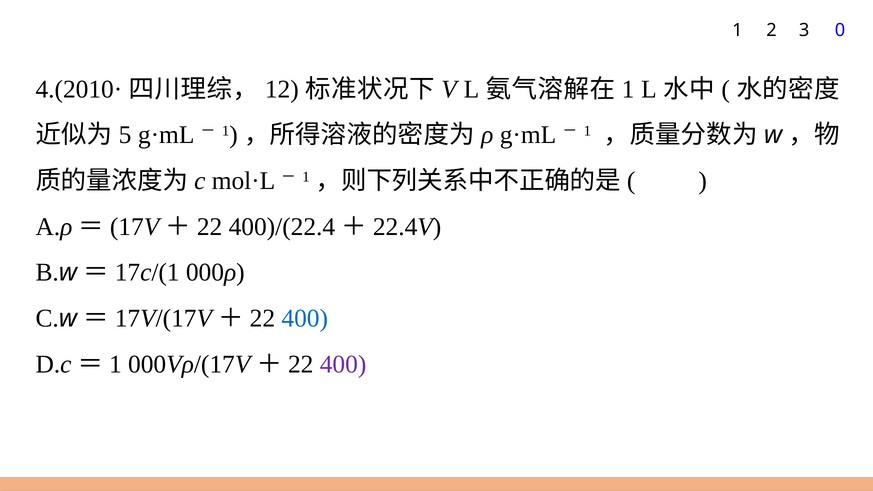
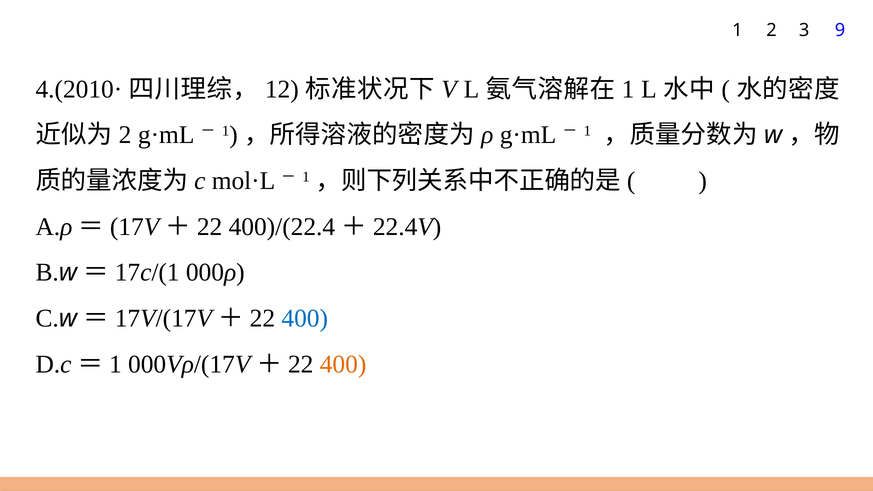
0: 0 -> 9 (840, 30)
5: 5 -> 2 (125, 135)
400 colour: purple -> orange (343, 364)
